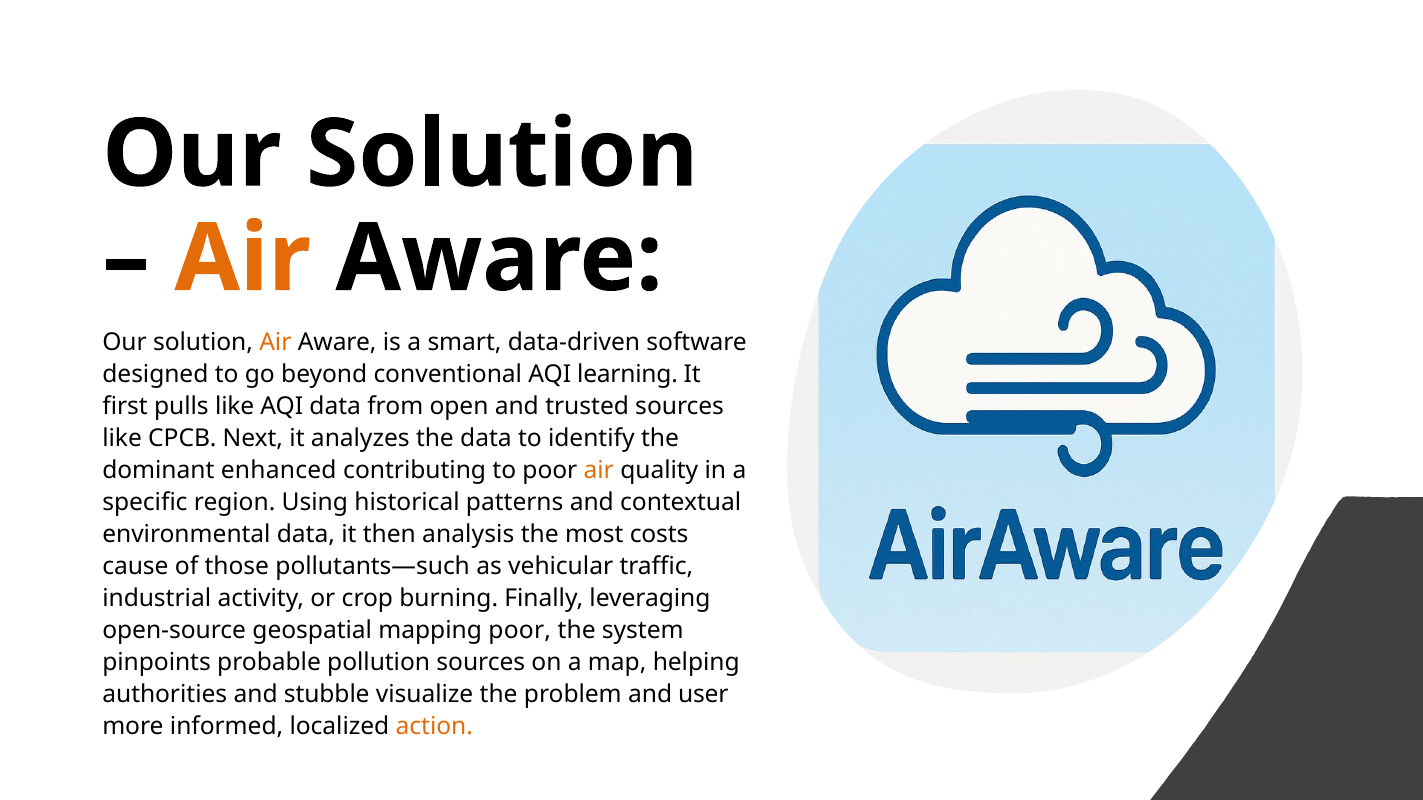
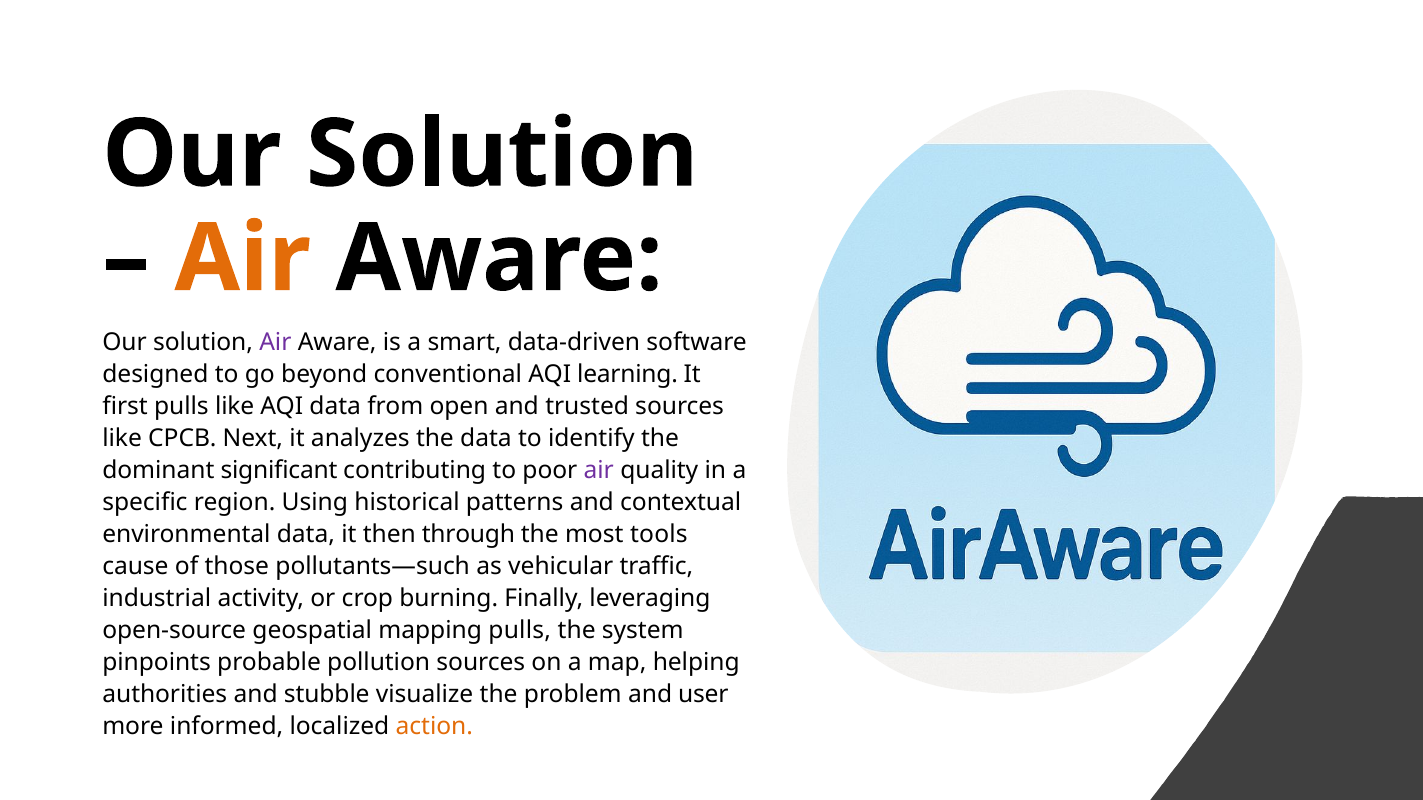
Air colour: orange -> purple (275, 343)
enhanced: enhanced -> significant (279, 471)
air colour: orange -> purple (599, 471)
analysis: analysis -> through (468, 535)
costs: costs -> tools (659, 535)
mapping poor: poor -> pulls (520, 631)
